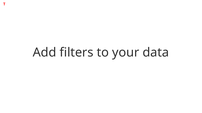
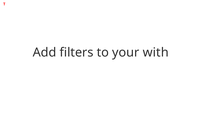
data: data -> with (156, 53)
